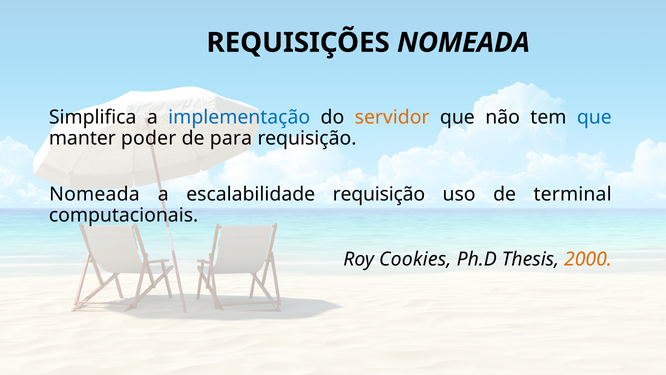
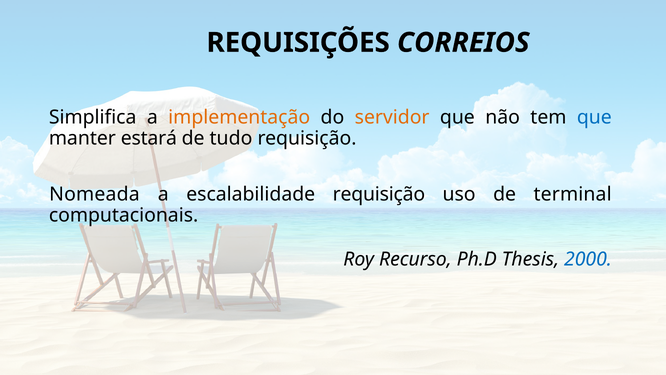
REQUISIÇÕES NOMEADA: NOMEADA -> CORREIOS (463, 43)
implementação colour: blue -> orange (239, 117)
poder: poder -> estará (149, 138)
para: para -> tudo (231, 138)
Cookies: Cookies -> Recurso (415, 259)
2000 colour: orange -> blue (588, 259)
